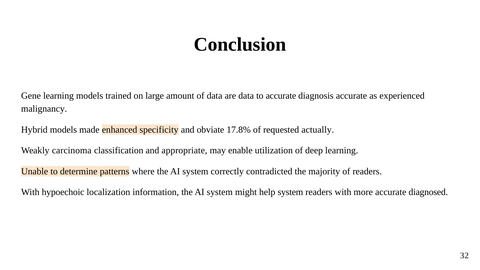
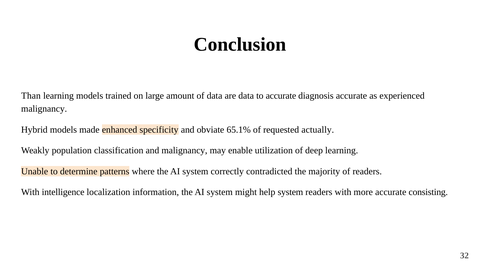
Gene: Gene -> Than (31, 96)
17.8%: 17.8% -> 65.1% (239, 130)
carcinoma: carcinoma -> population (72, 150)
and appropriate: appropriate -> malignancy (184, 150)
hypoechoic: hypoechoic -> intelligence (63, 192)
diagnosed: diagnosed -> consisting (428, 192)
